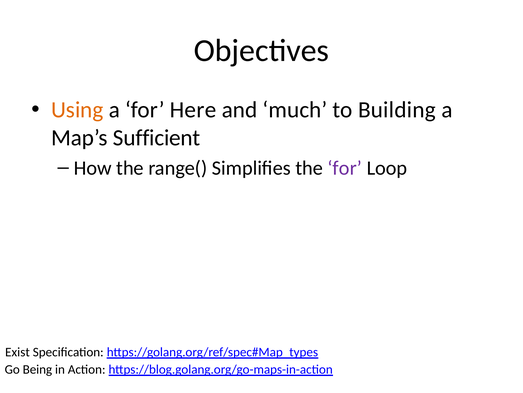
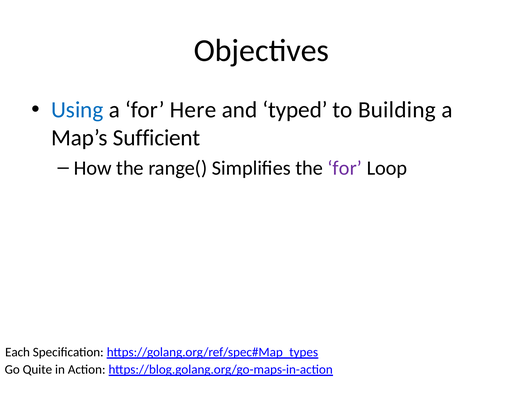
Using colour: orange -> blue (77, 110)
much: much -> typed (295, 110)
Exist: Exist -> Each (18, 351)
Being: Being -> Quite (37, 369)
